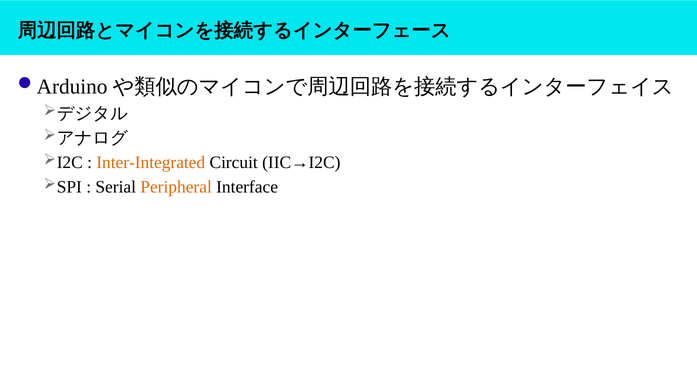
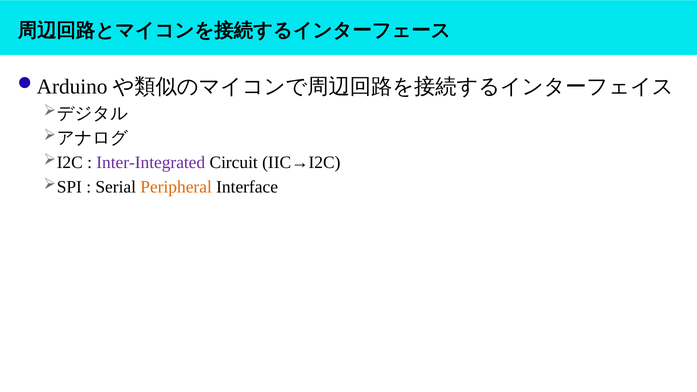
Inter-Integrated colour: orange -> purple (151, 162)
